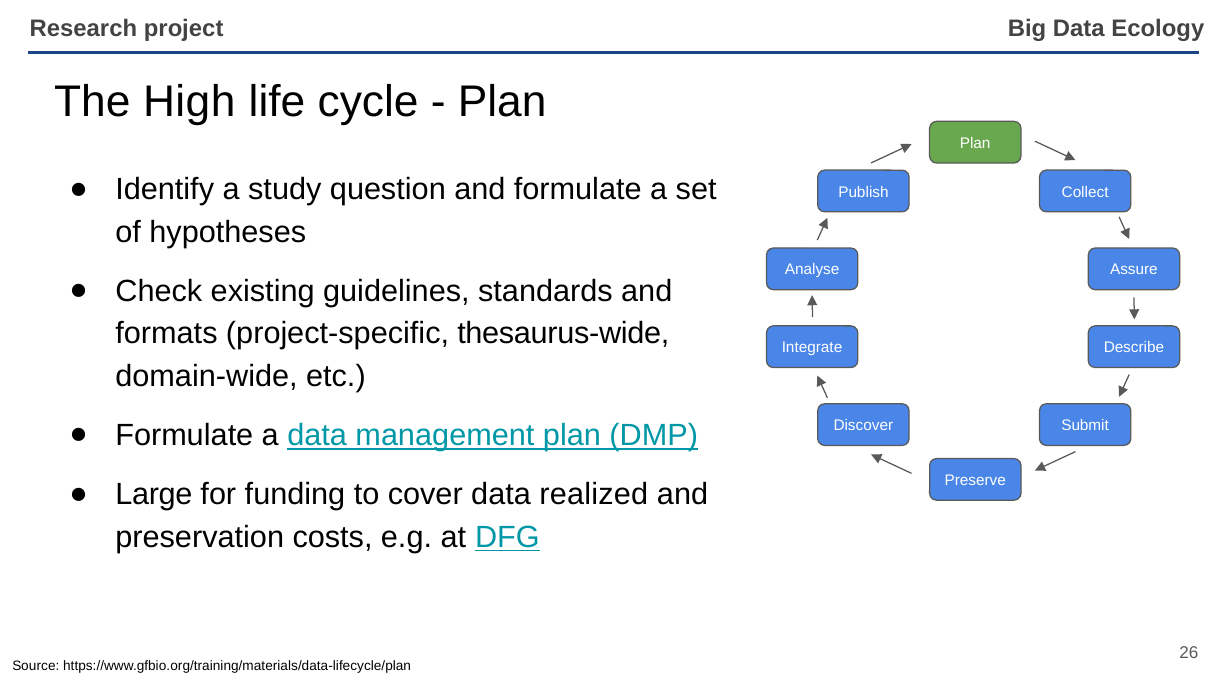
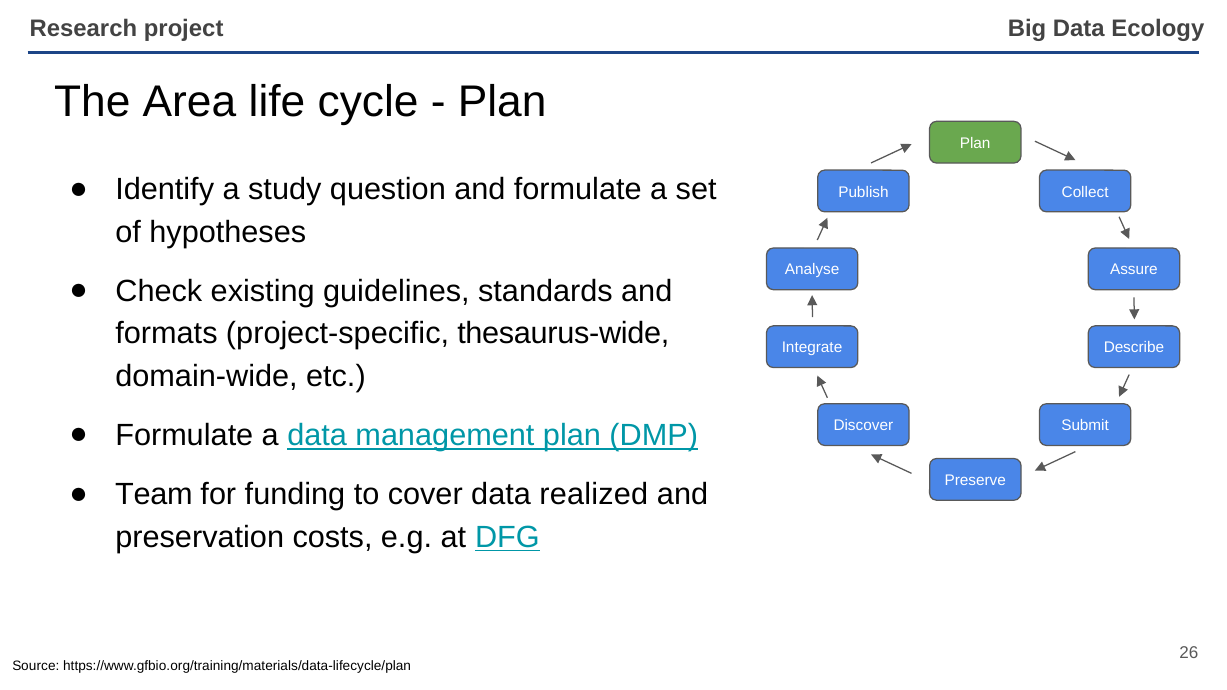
High: High -> Area (189, 102)
Large: Large -> Team (154, 495)
